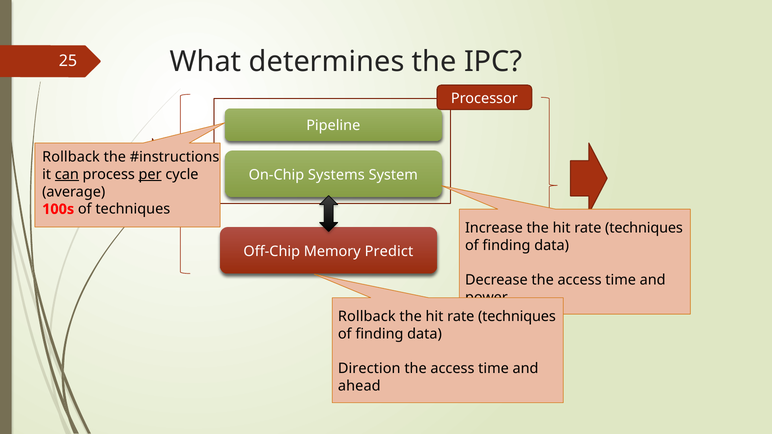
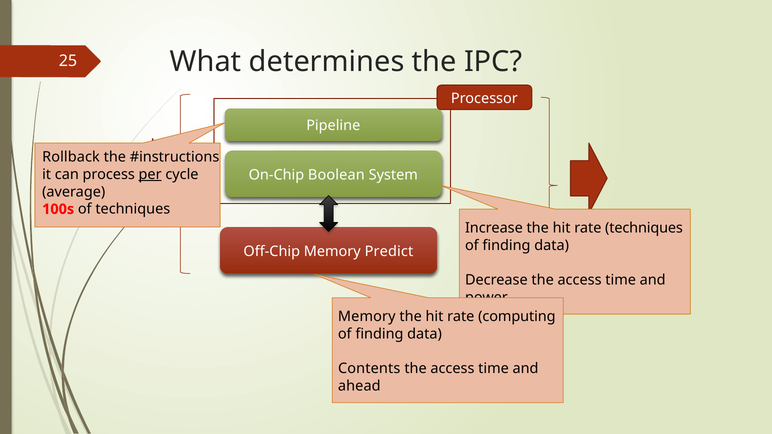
can underline: present -> none (67, 175)
Systems: Systems -> Boolean (336, 175)
Rollback: Rollback -> Memory (367, 317)
techniques: techniques -> computing (517, 317)
Direction: Direction -> Contents (369, 369)
